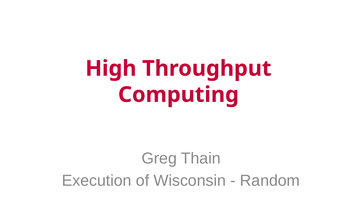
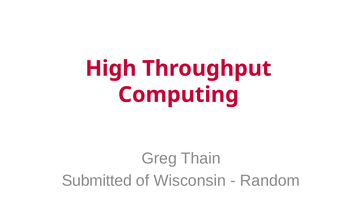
Execution: Execution -> Submitted (97, 181)
